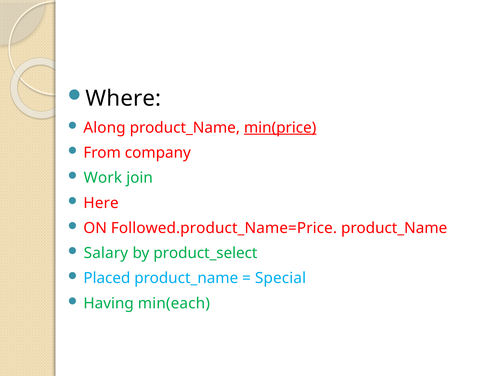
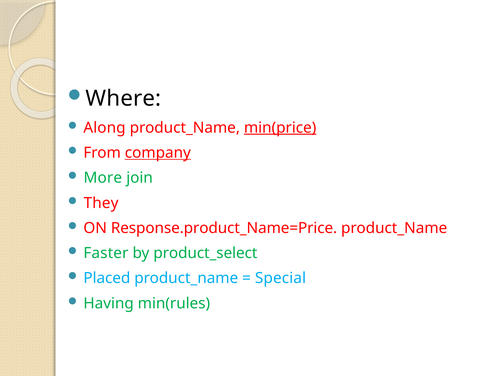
company underline: none -> present (158, 153)
Work: Work -> More (103, 178)
Here: Here -> They (101, 203)
Followed.product_Name=Price: Followed.product_Name=Price -> Response.product_Name=Price (224, 228)
Salary: Salary -> Faster (106, 253)
min(each: min(each -> min(rules (174, 303)
